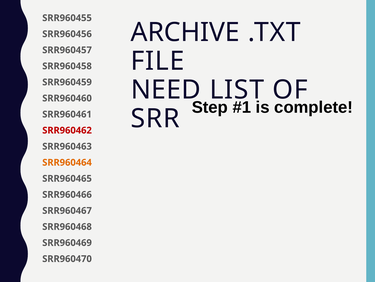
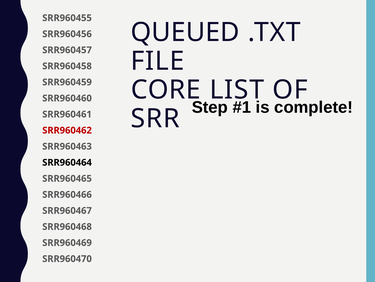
ARCHIVE: ARCHIVE -> QUEUED (185, 32)
NEED: NEED -> CORE (166, 90)
SRR960464 colour: orange -> black (67, 162)
